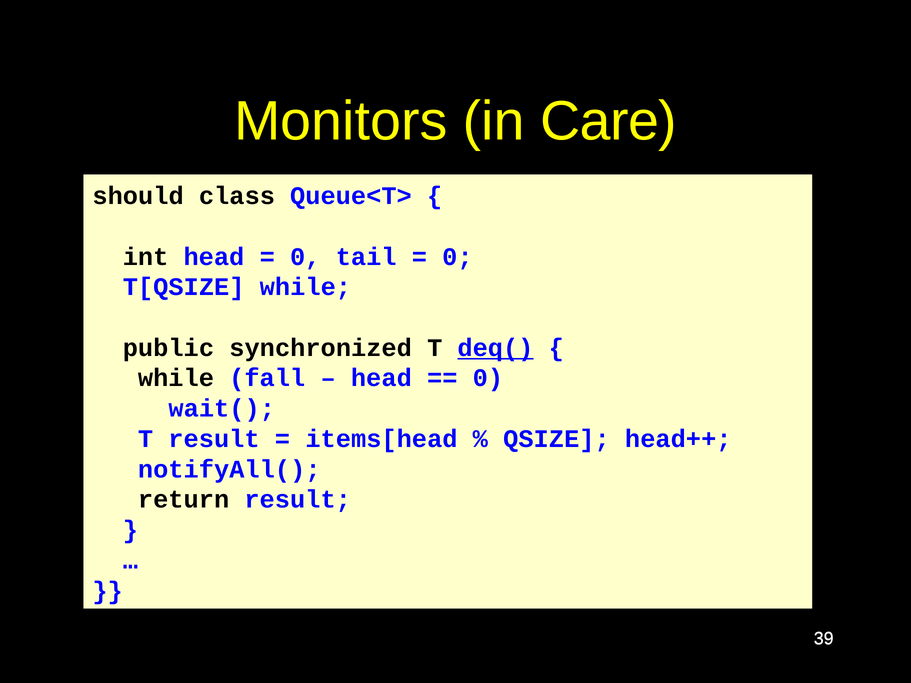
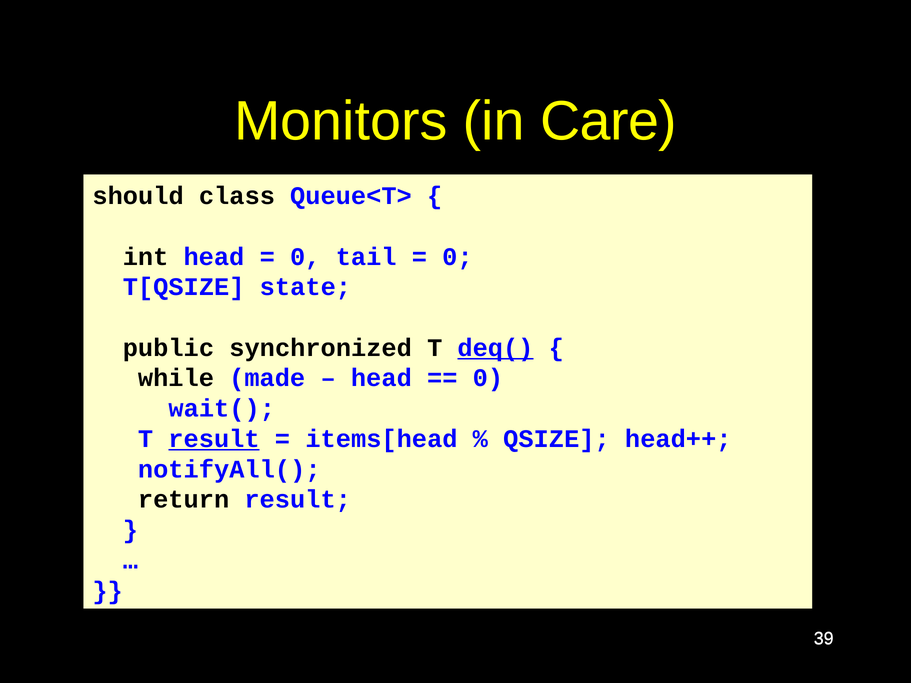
T[QSIZE while: while -> state (305, 287)
fall: fall -> made (267, 378)
result underline: none -> present (214, 439)
